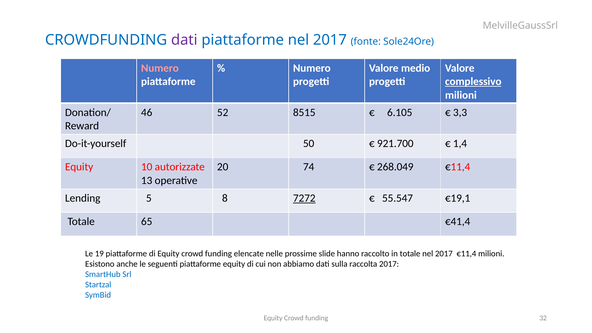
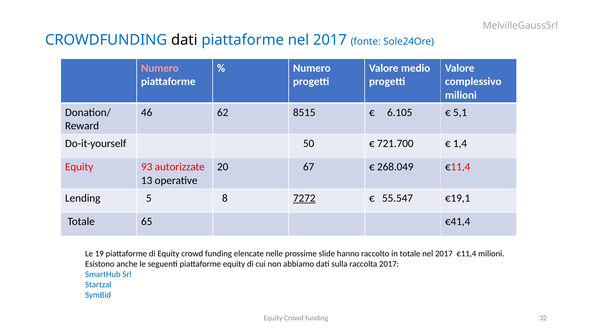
dati colour: purple -> black (184, 40)
complessivo underline: present -> none (473, 82)
52: 52 -> 62 (223, 112)
3,3: 3,3 -> 5,1 (460, 112)
921.700: 921.700 -> 721.700 (395, 144)
10: 10 -> 93 (147, 167)
74: 74 -> 67 (309, 167)
